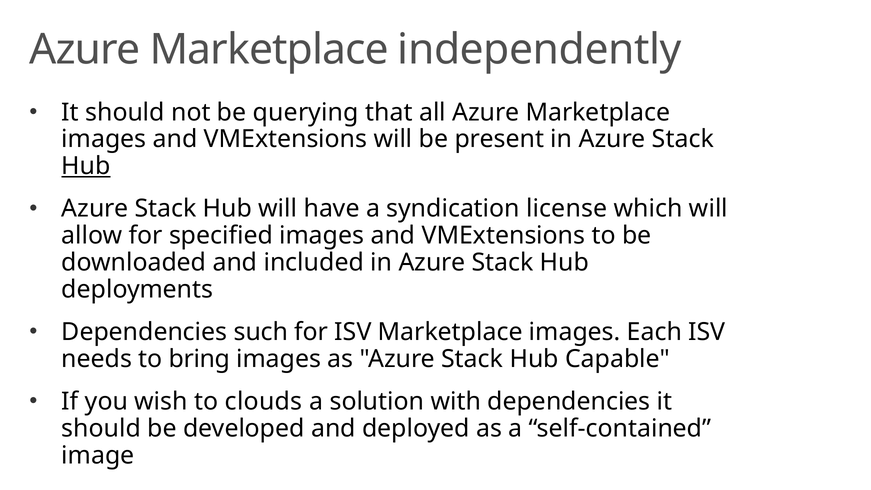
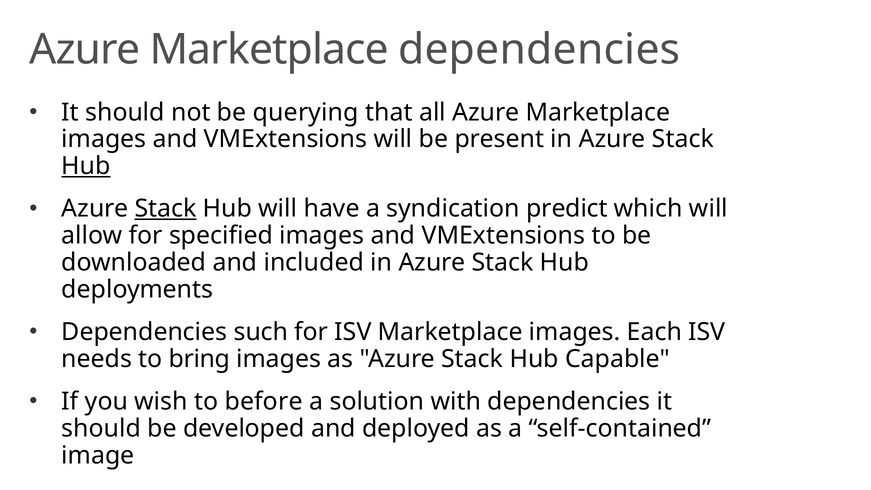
Marketplace independently: independently -> dependencies (539, 50)
Stack underline: none -> present (166, 209)
license: license -> predict (567, 209)
clouds: clouds -> before (264, 401)
